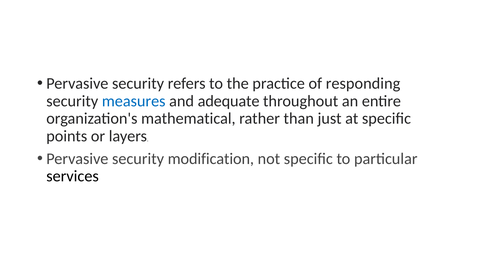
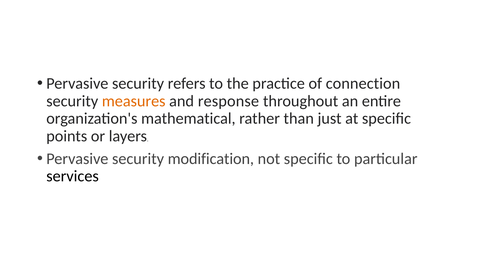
responding: responding -> connection (363, 83)
measures colour: blue -> orange (134, 101)
adequate: adequate -> response (228, 101)
